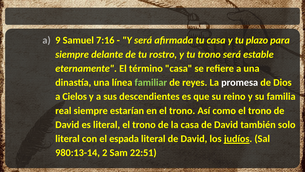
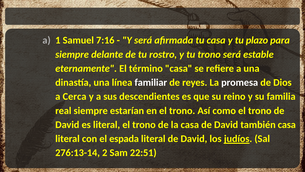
9: 9 -> 1 (58, 40)
familiar colour: light green -> white (151, 82)
Cielos: Cielos -> Cerca (75, 96)
también solo: solo -> casa (287, 124)
980:13-14: 980:13-14 -> 276:13-14 (78, 152)
